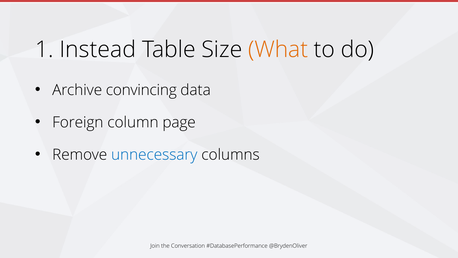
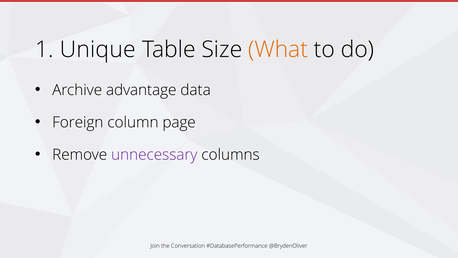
Instead: Instead -> Unique (98, 50)
convincing: convincing -> advantage (141, 90)
unnecessary colour: blue -> purple (154, 154)
